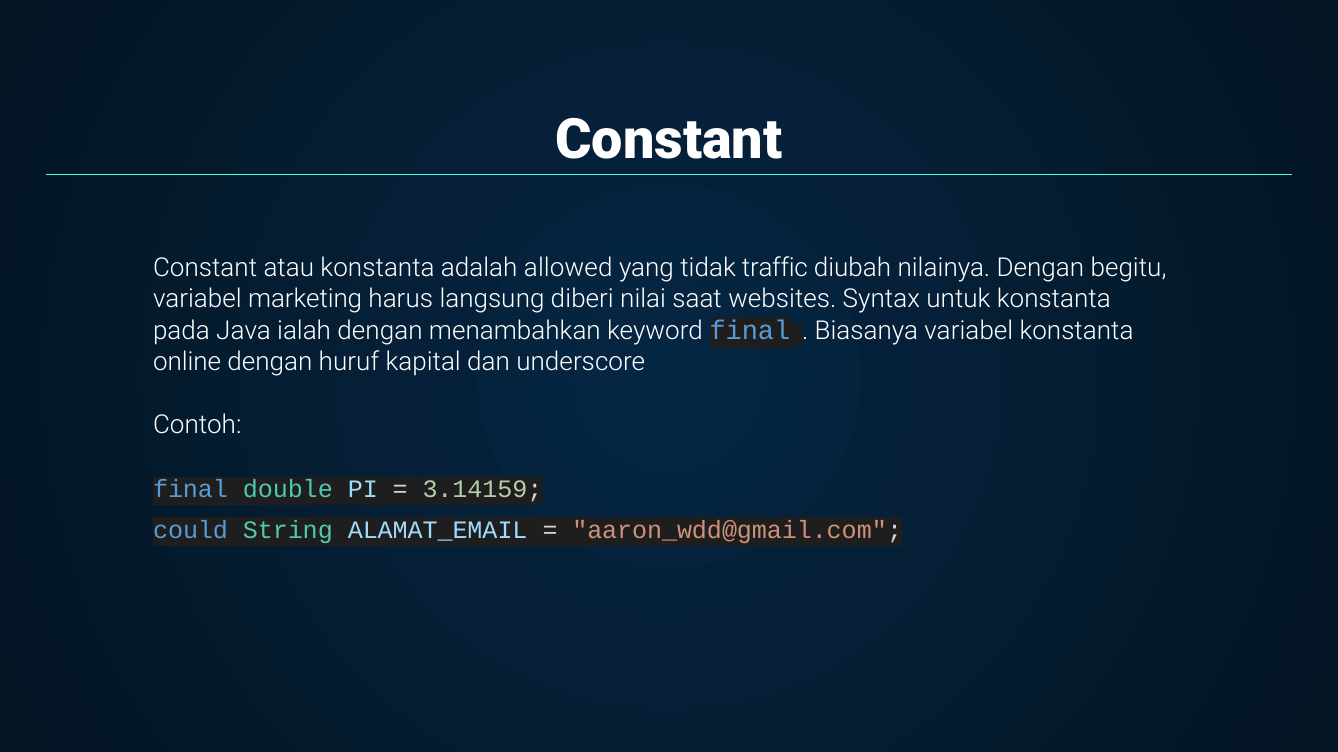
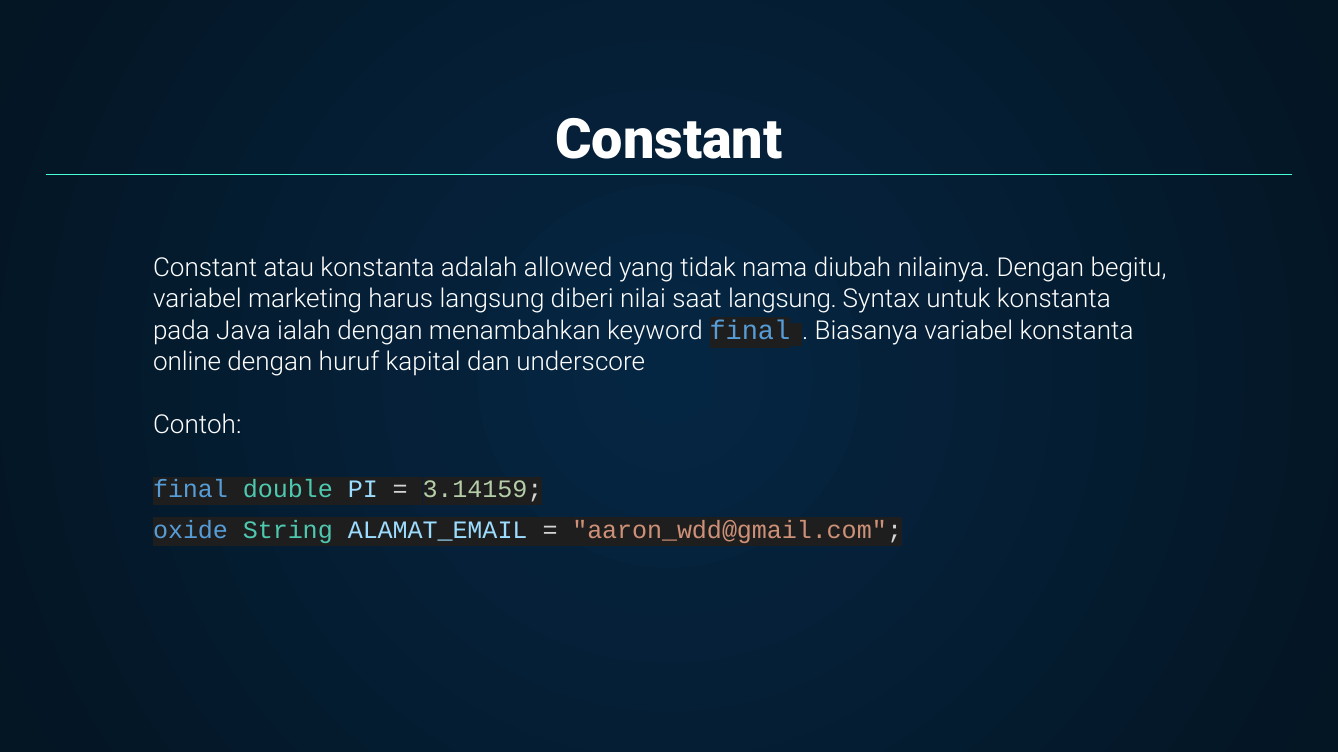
traffic: traffic -> nama (775, 268)
saat websites: websites -> langsung (782, 299)
could: could -> oxide (191, 530)
